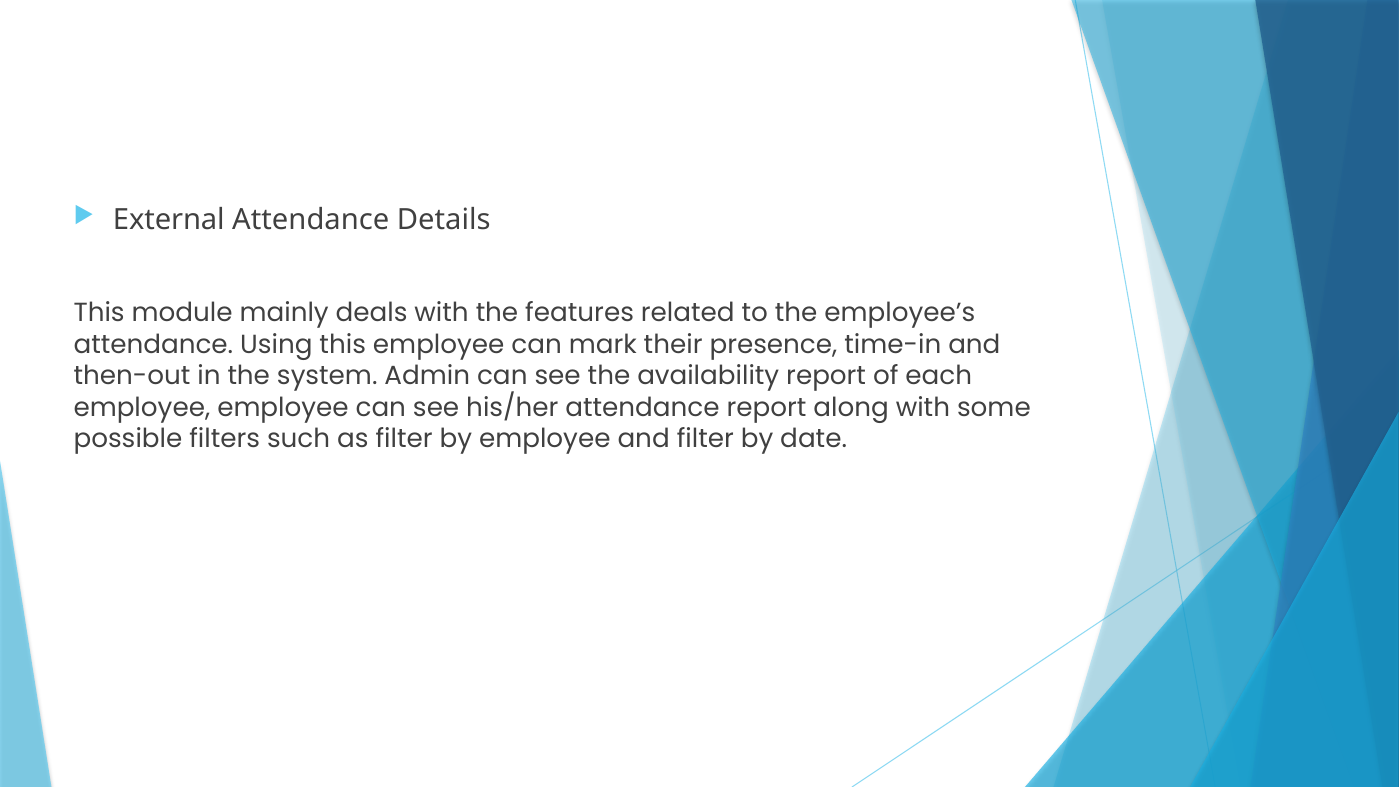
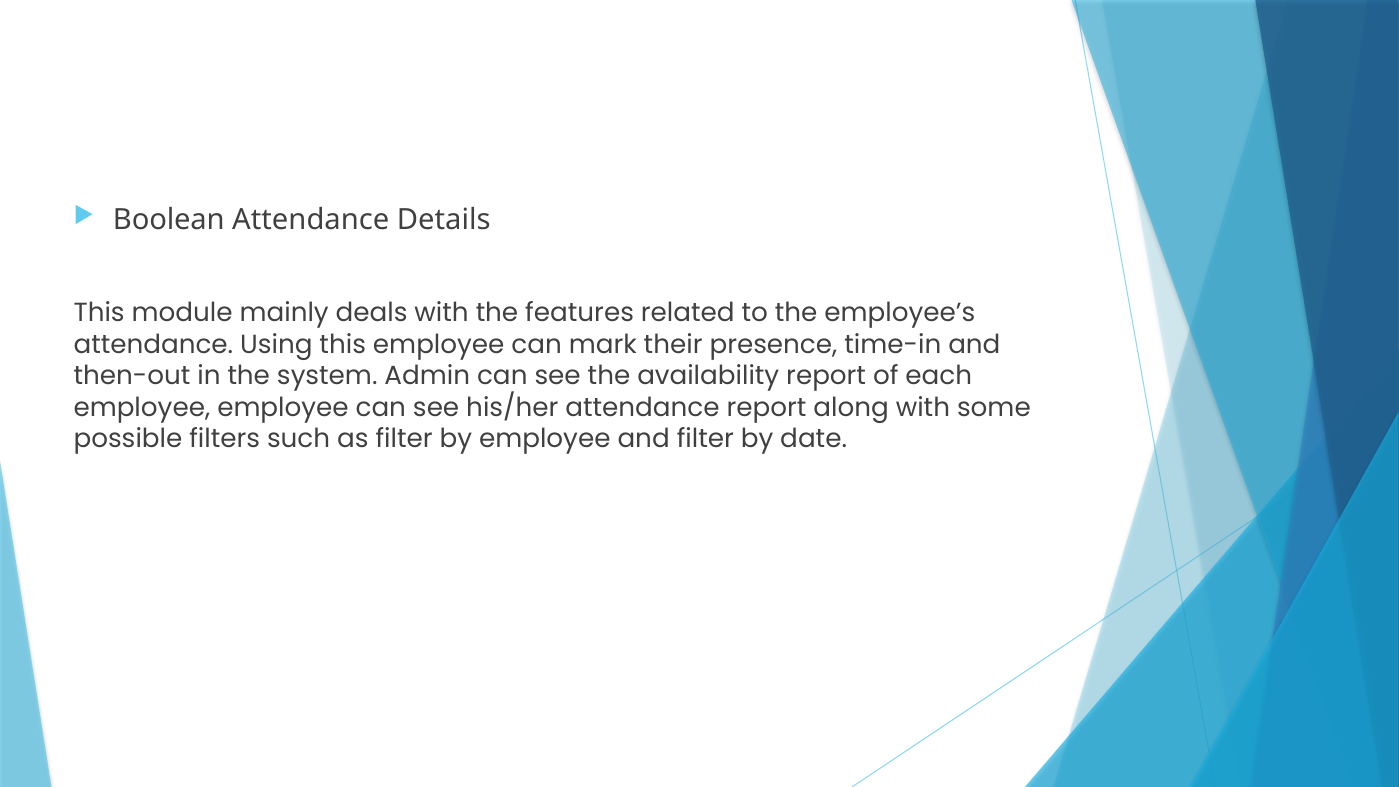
External: External -> Boolean (169, 220)
